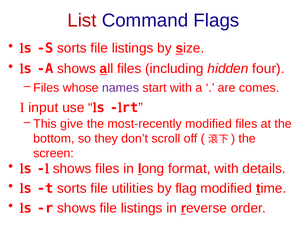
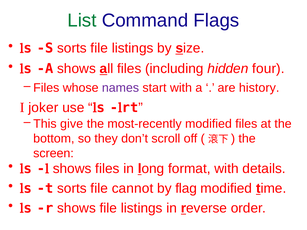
List colour: red -> green (82, 20)
comes: comes -> history (259, 88)
input: input -> joker (43, 108)
utilities: utilities -> cannot (133, 188)
